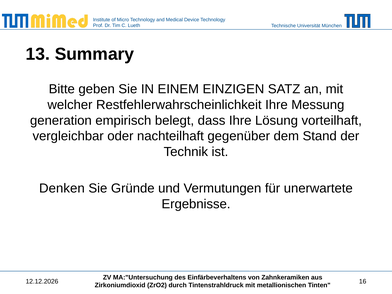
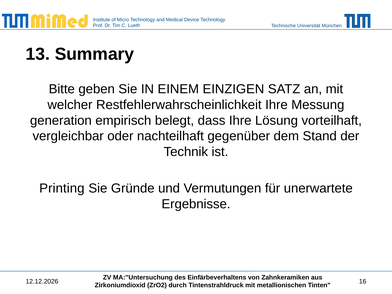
Denken: Denken -> Printing (62, 188)
